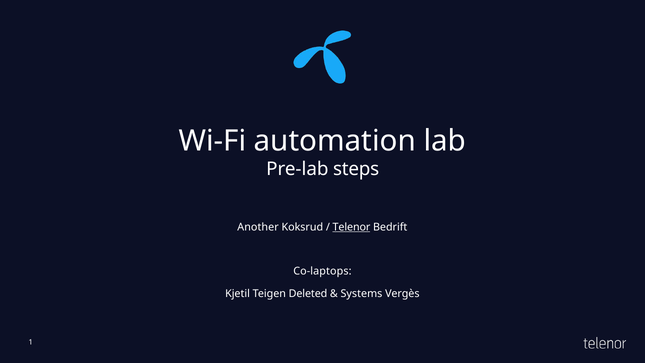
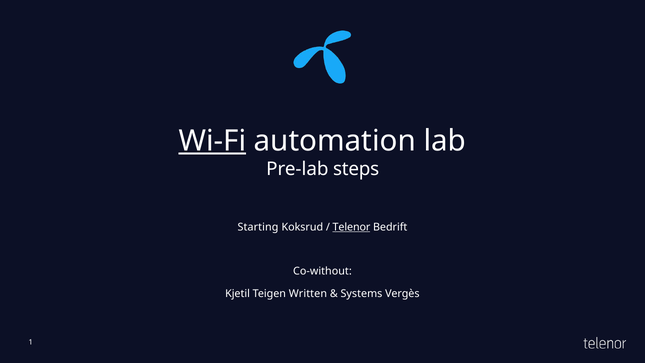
Wi-Fi underline: none -> present (212, 141)
Another: Another -> Starting (258, 227)
Co-laptops: Co-laptops -> Co-without (322, 271)
Deleted: Deleted -> Written (308, 293)
